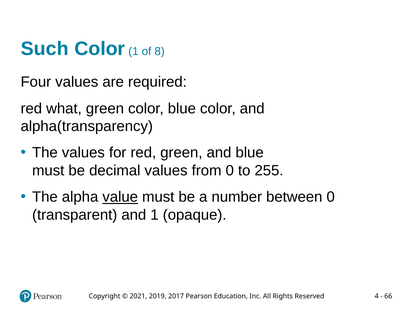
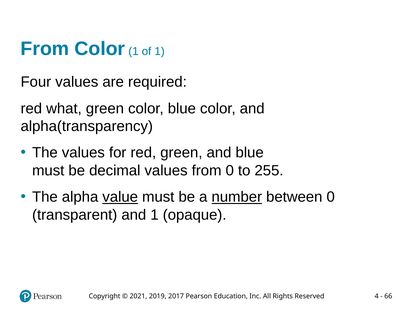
Such: Such -> From (45, 49)
of 8: 8 -> 1 (160, 51)
number underline: none -> present (237, 197)
